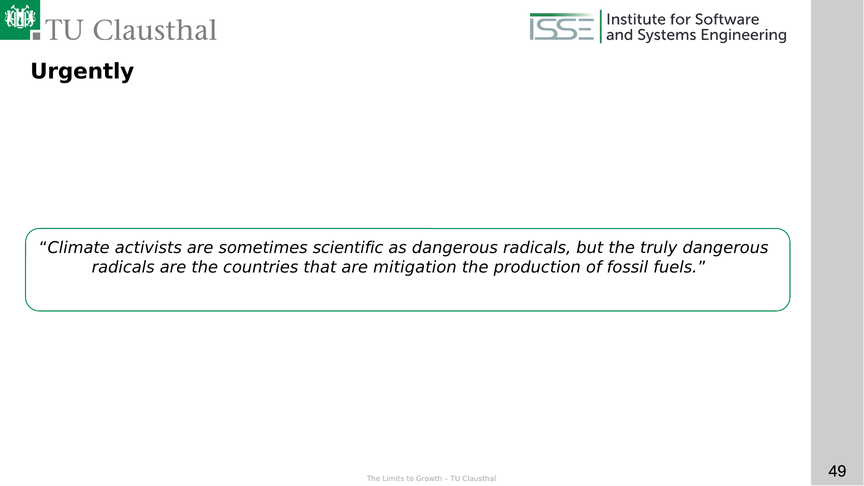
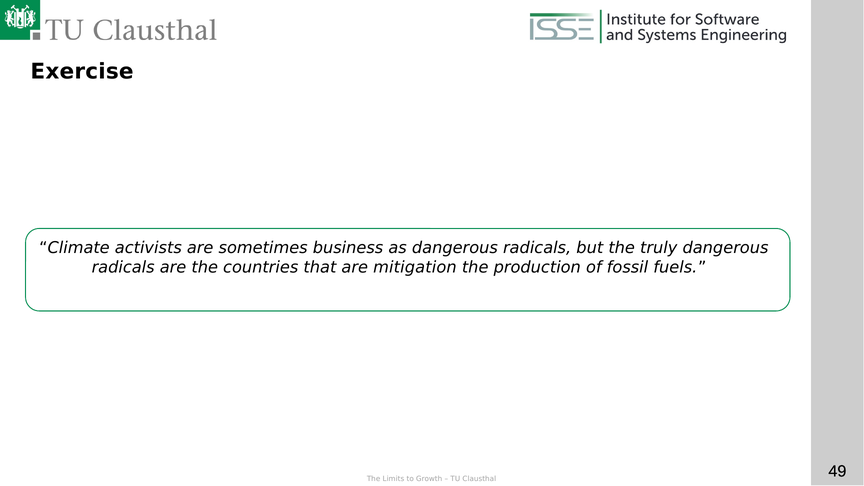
Urgently: Urgently -> Exercise (82, 72)
scientific: scientific -> business (348, 248)
